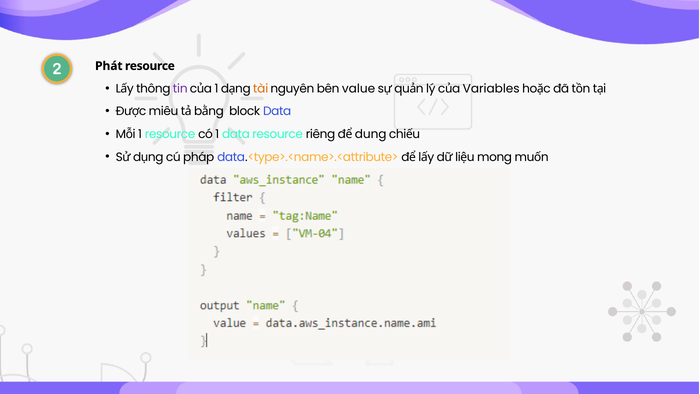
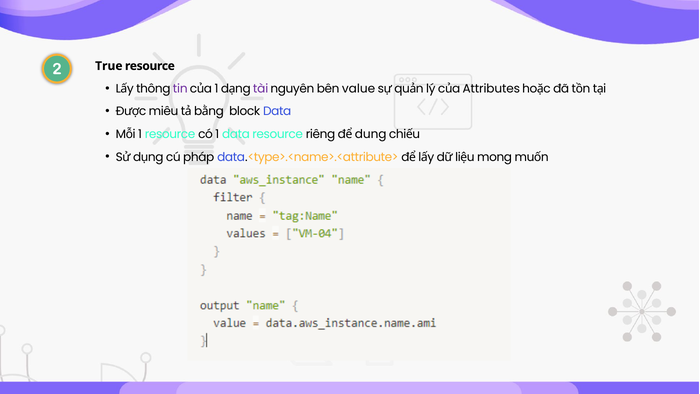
Phát: Phát -> True (109, 66)
tài colour: orange -> purple (261, 89)
Variables: Variables -> Attributes (491, 89)
